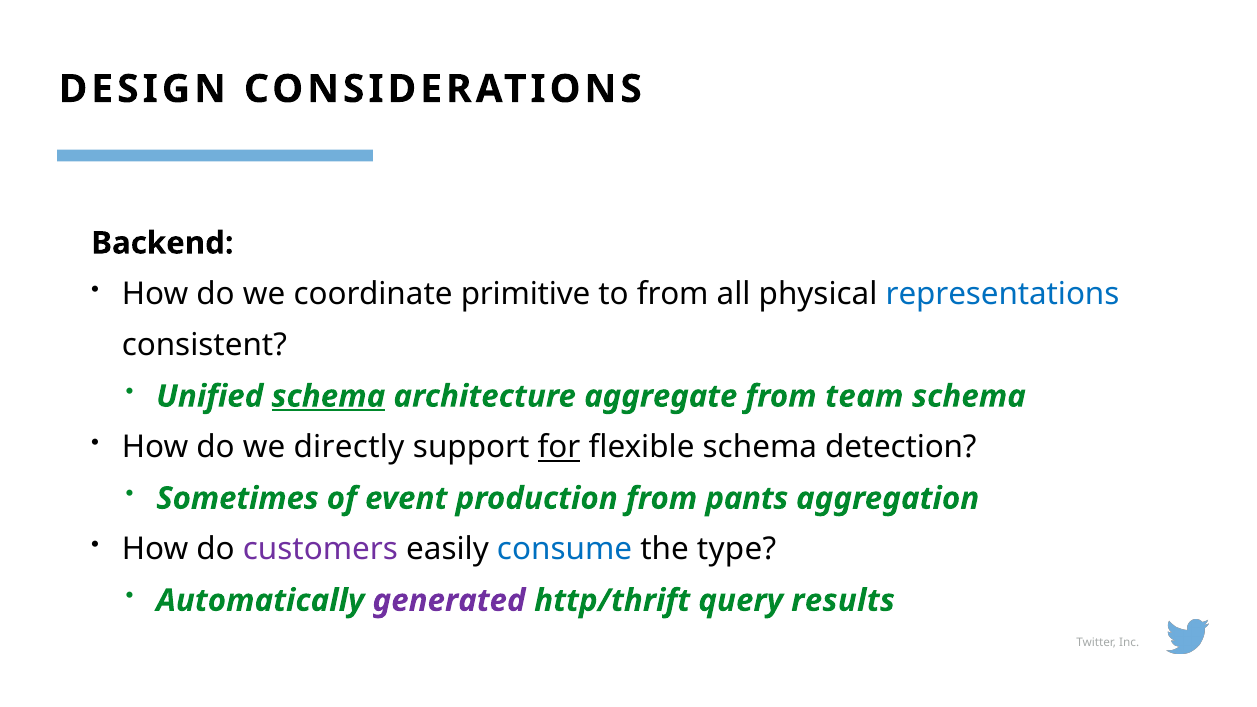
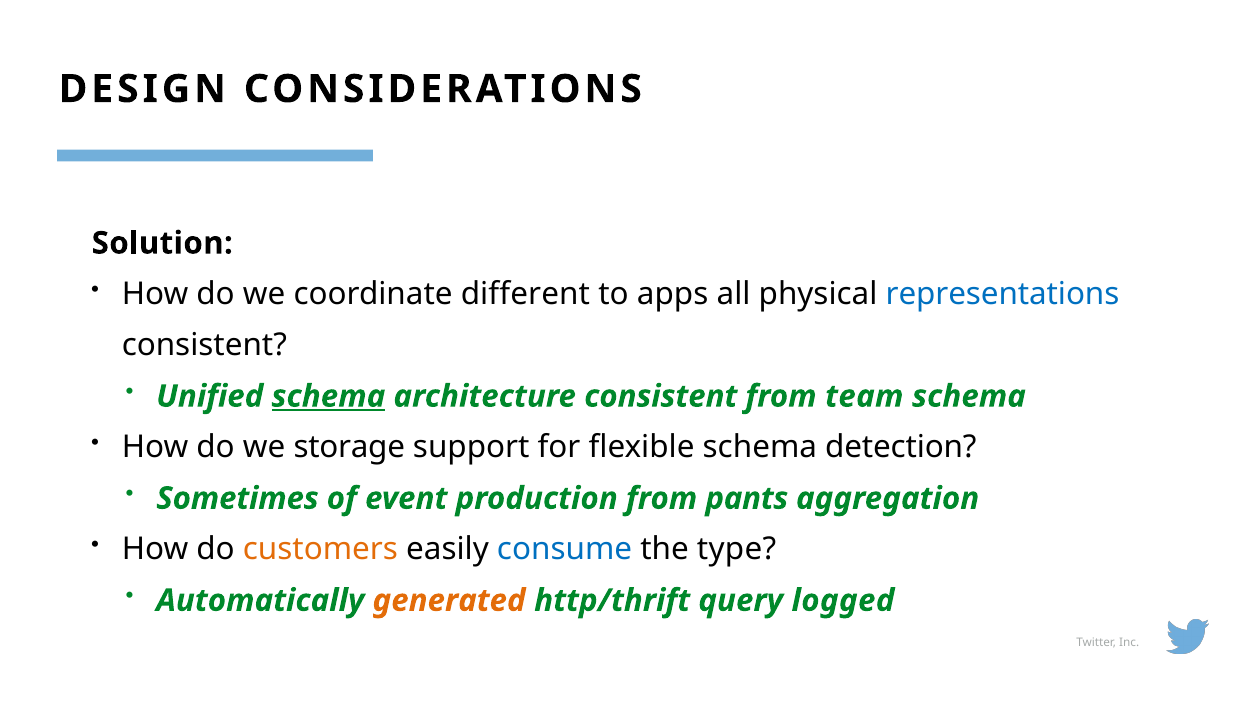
Backend: Backend -> Solution (162, 243)
primitive: primitive -> different (525, 294)
to from: from -> apps (673, 294)
architecture aggregate: aggregate -> consistent (661, 396)
directly: directly -> storage (349, 447)
for underline: present -> none (559, 447)
customers colour: purple -> orange (320, 550)
generated colour: purple -> orange (449, 601)
results: results -> logged (843, 601)
